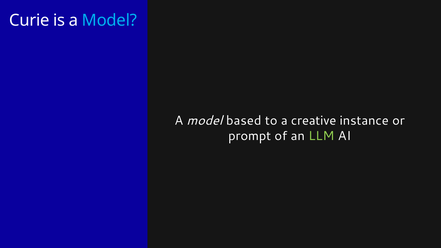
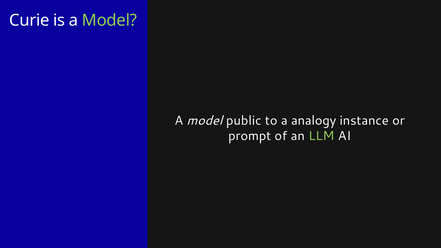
Model colour: light blue -> light green (110, 20)
based: based -> public (244, 121)
creative: creative -> analogy (314, 121)
